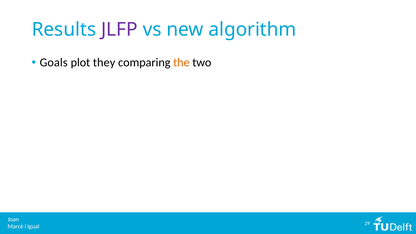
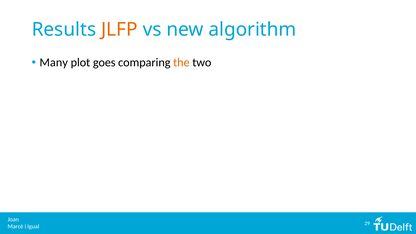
JLFP colour: purple -> orange (119, 30)
Goals: Goals -> Many (54, 62)
they: they -> goes (104, 62)
